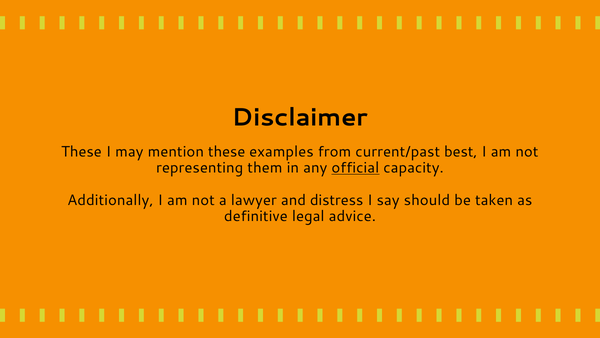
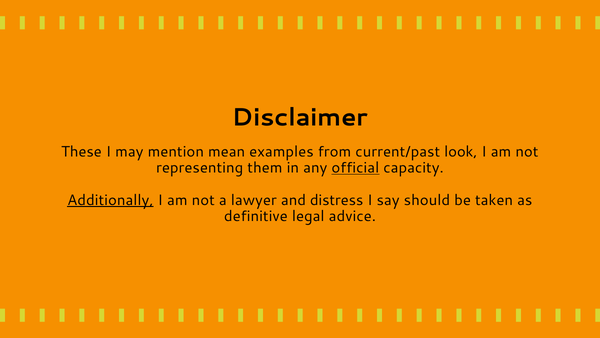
mention these: these -> mean (227, 151)
best: best -> look (461, 151)
Additionally underline: none -> present (110, 200)
